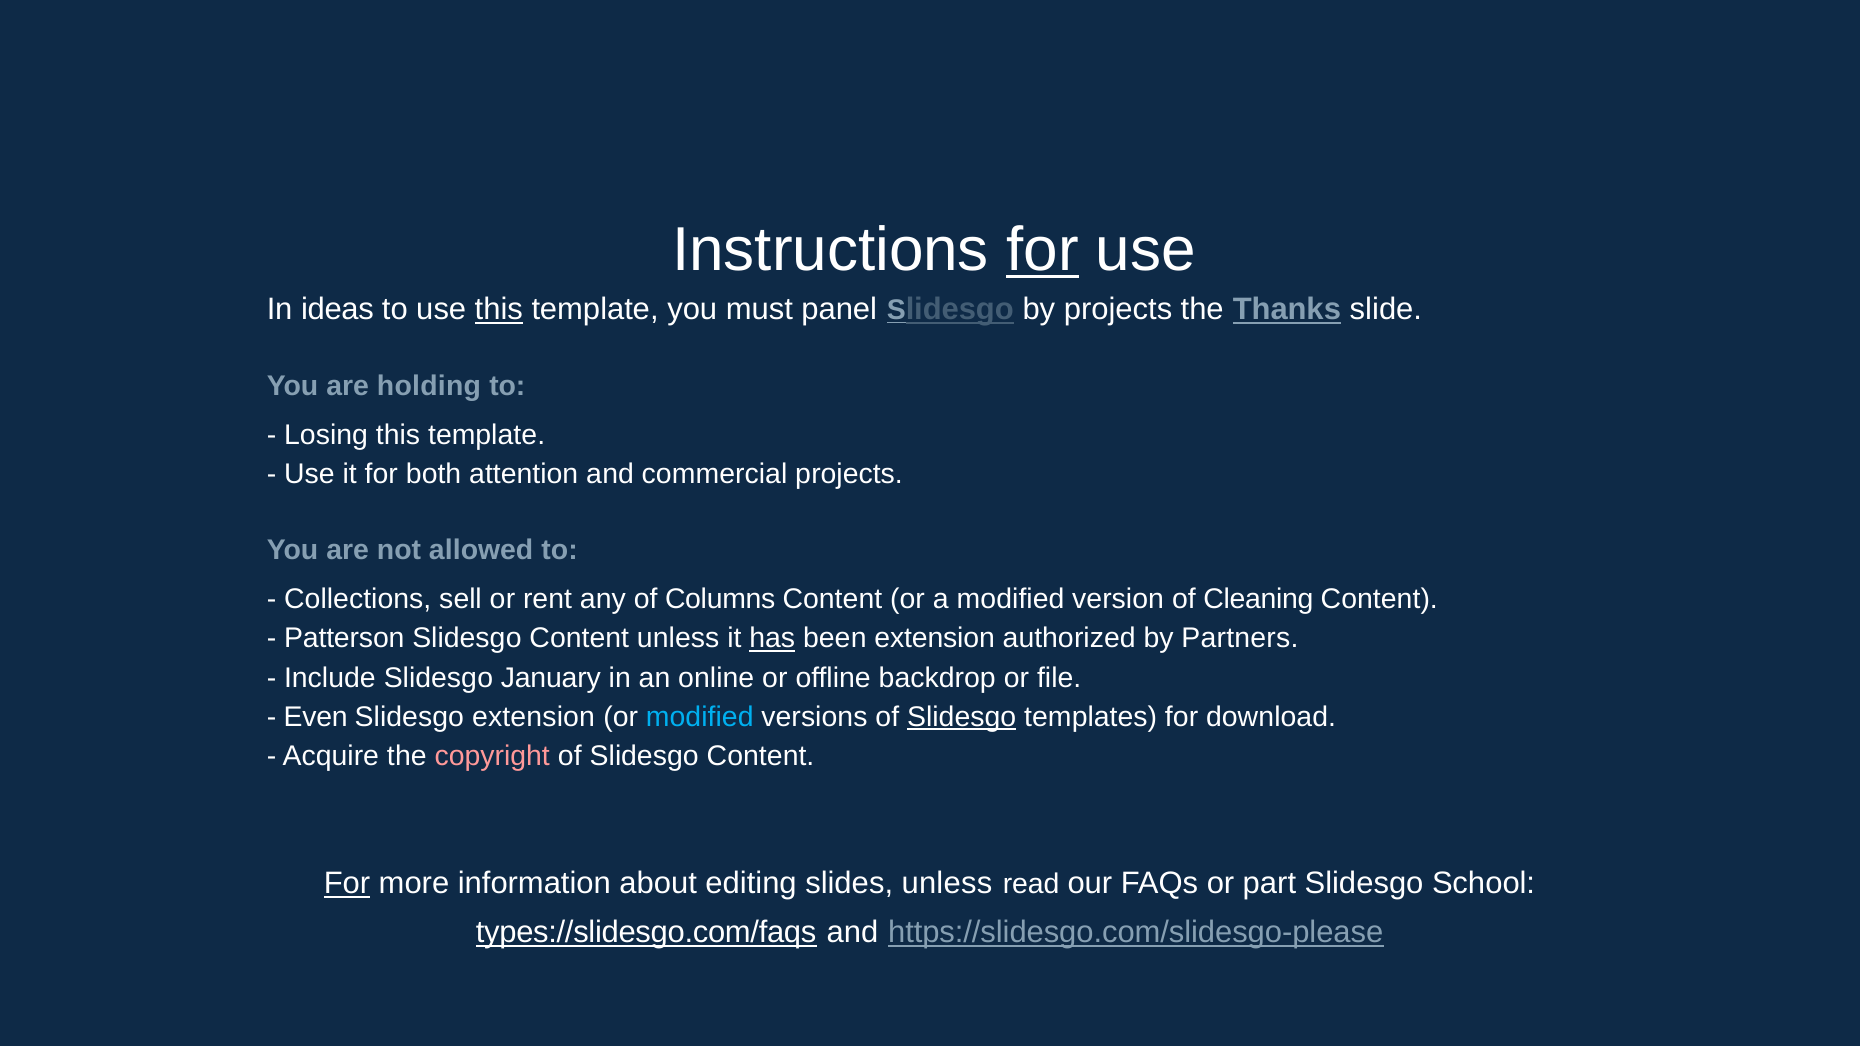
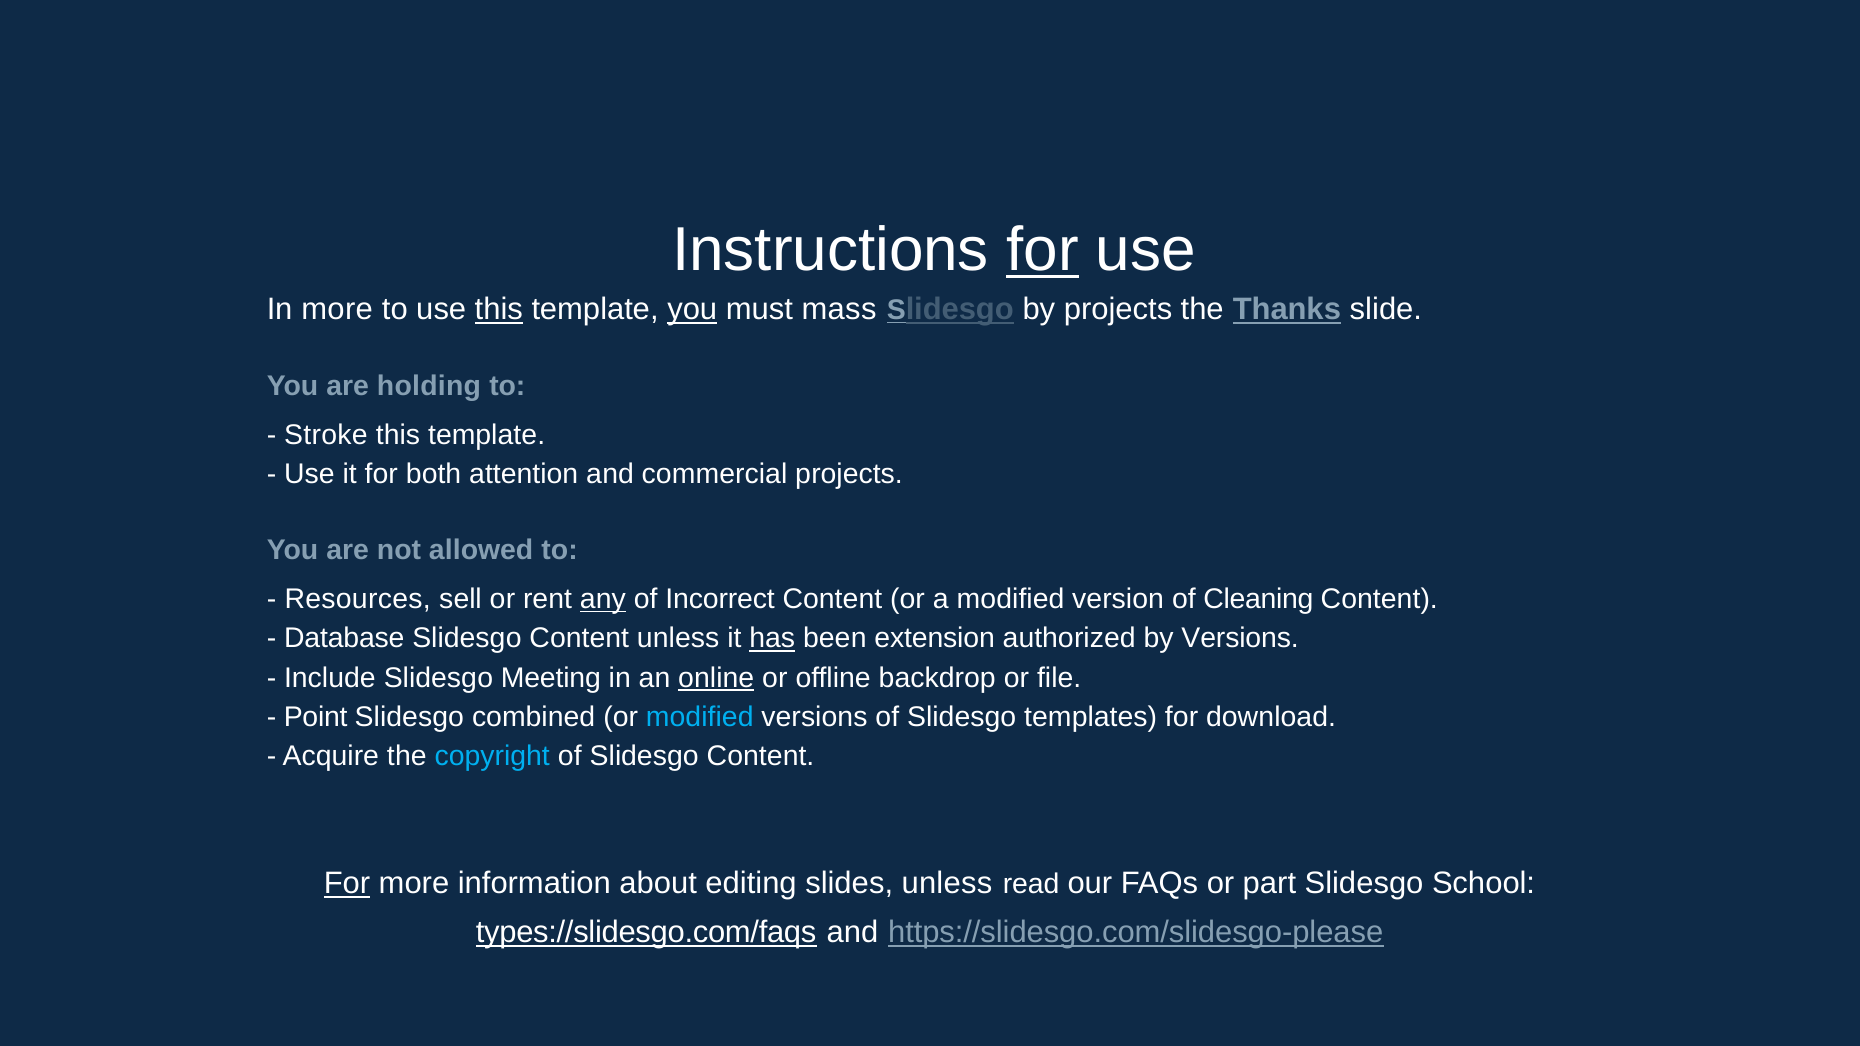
In ideas: ideas -> more (337, 309)
you underline: none -> present (692, 309)
panel: panel -> mass (839, 309)
Losing: Losing -> Stroke (326, 436)
Collections: Collections -> Resources (358, 600)
any underline: none -> present (603, 600)
Columns: Columns -> Incorrect (720, 600)
Patterson: Patterson -> Database (344, 639)
by Partners: Partners -> Versions (1240, 639)
January: January -> Meeting (551, 678)
online underline: none -> present (716, 678)
Even: Even -> Point (316, 717)
Slidesgo extension: extension -> combined (534, 717)
Slidesgo underline: present -> none (962, 717)
copyright colour: pink -> light blue (492, 756)
